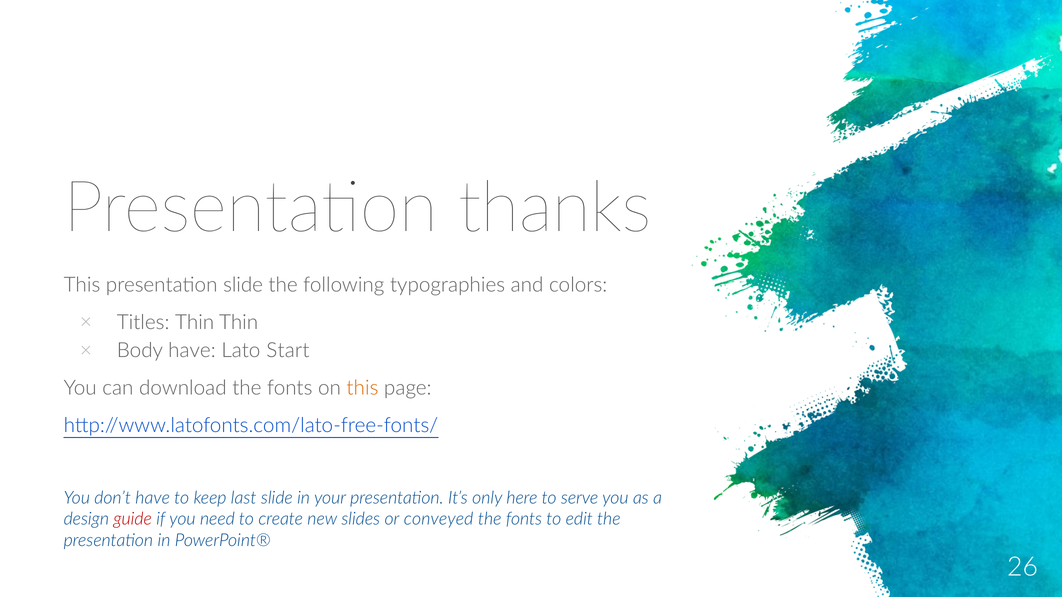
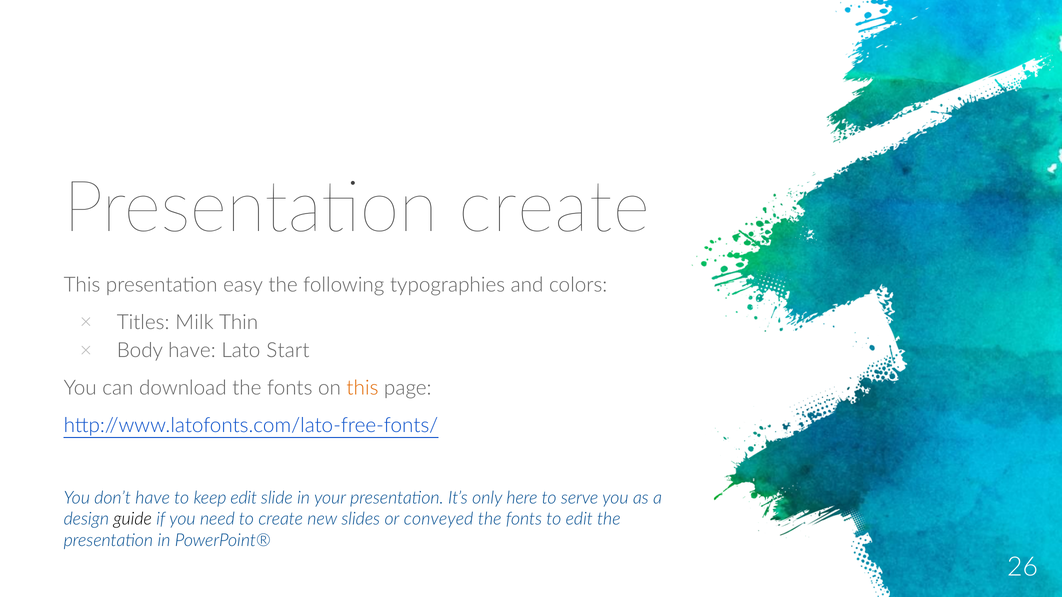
Presentation thanks: thanks -> create (554, 208)
presentation slide: slide -> easy (243, 285)
Titles Thin: Thin -> Milk (194, 322)
keep last: last -> edit (244, 498)
guide colour: red -> black (133, 519)
